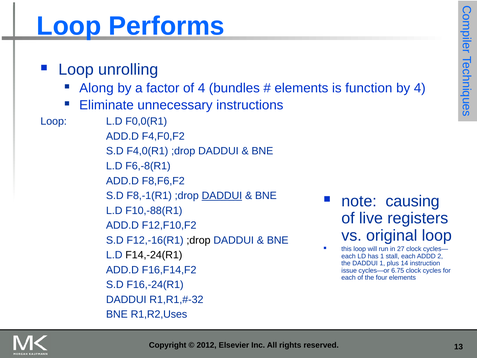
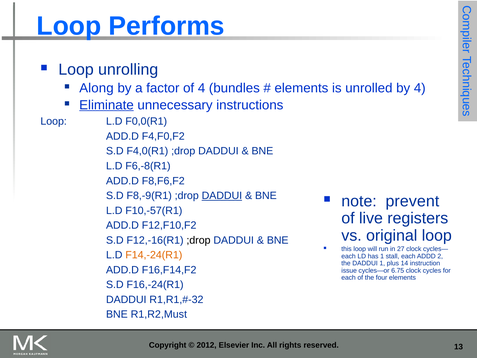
function: function -> unrolled (369, 88)
Eliminate underline: none -> present (106, 105)
F8,-1(R1: F8,-1(R1 -> F8,-9(R1 (149, 196)
causing: causing -> prevent (412, 201)
F10,-88(R1: F10,-88(R1 -> F10,-57(R1 (154, 210)
F14,-24(R1 colour: black -> orange (154, 255)
R1,R2,Uses: R1,R2,Uses -> R1,R2,Must (159, 314)
